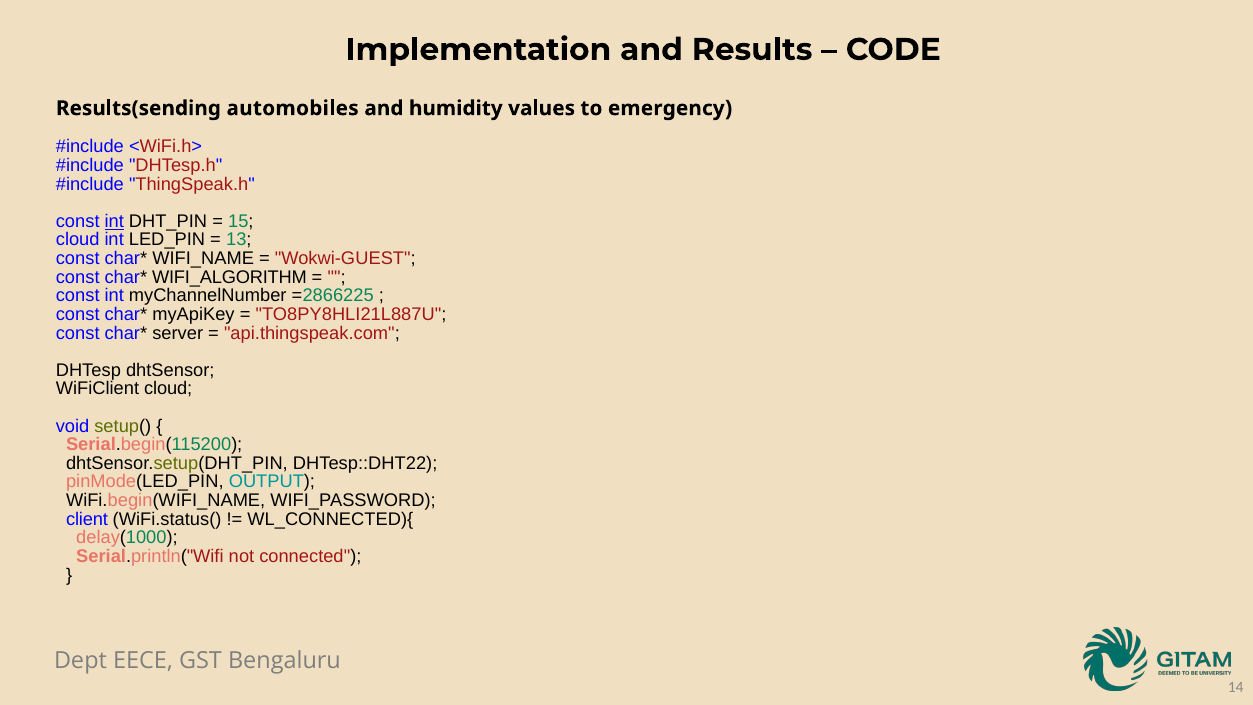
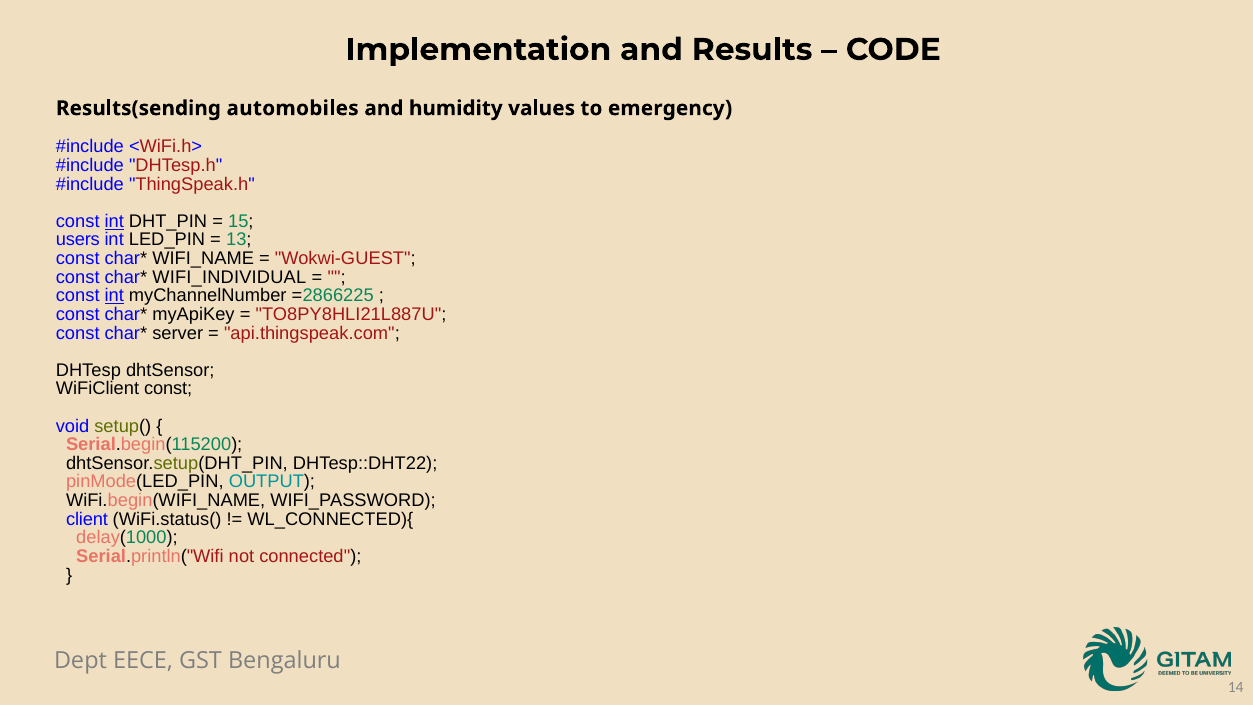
cloud: cloud -> users (78, 240)
WIFI_ALGORITHM: WIFI_ALGORITHM -> WIFI_INDIVIDUAL (229, 277)
int underline: none -> present (114, 296)
WiFiClient cloud: cloud -> const (168, 389)
